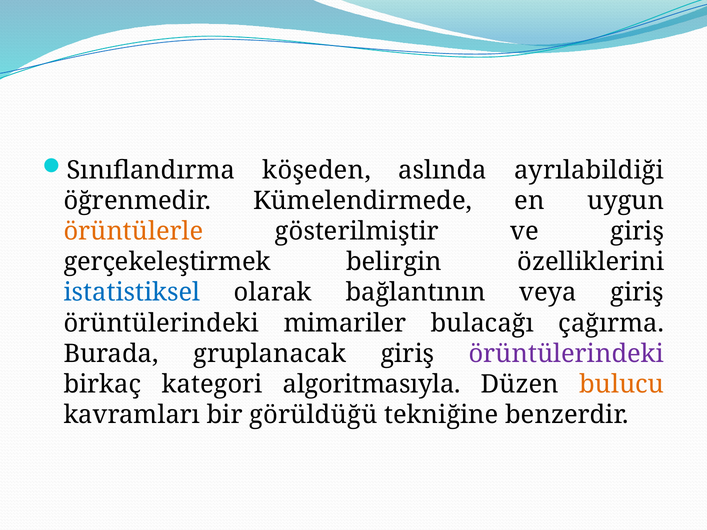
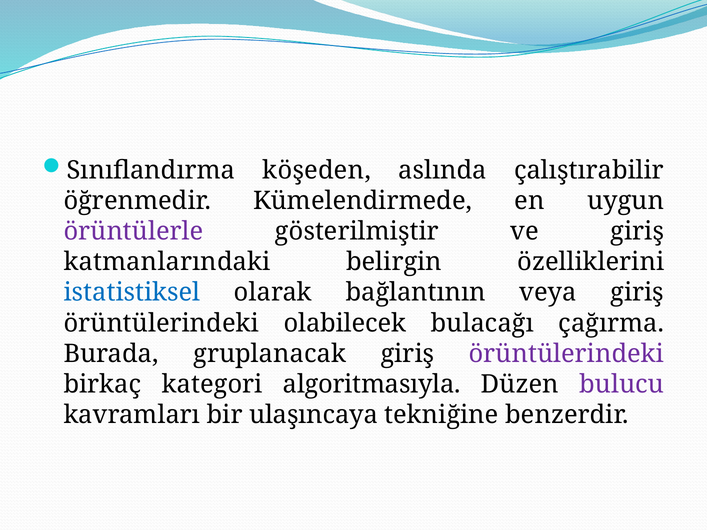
ayrılabildiği: ayrılabildiği -> çalıştırabilir (589, 170)
örüntülerle colour: orange -> purple (133, 231)
gerçekeleştirmek: gerçekeleştirmek -> katmanlarındaki (167, 262)
mimariler: mimariler -> olabilecek (345, 323)
bulucu colour: orange -> purple (622, 385)
görüldüğü: görüldüğü -> ulaşıncaya (314, 415)
